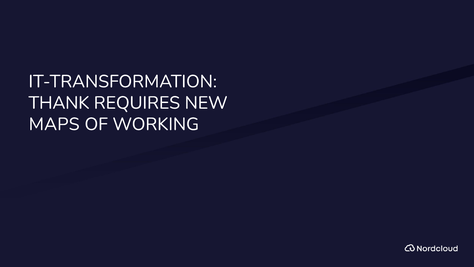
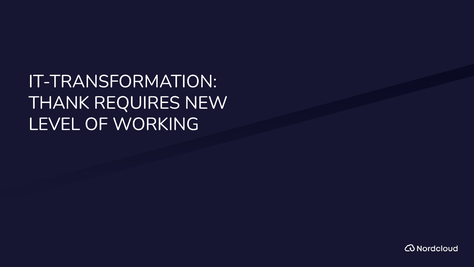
MAPS: MAPS -> LEVEL (54, 124)
